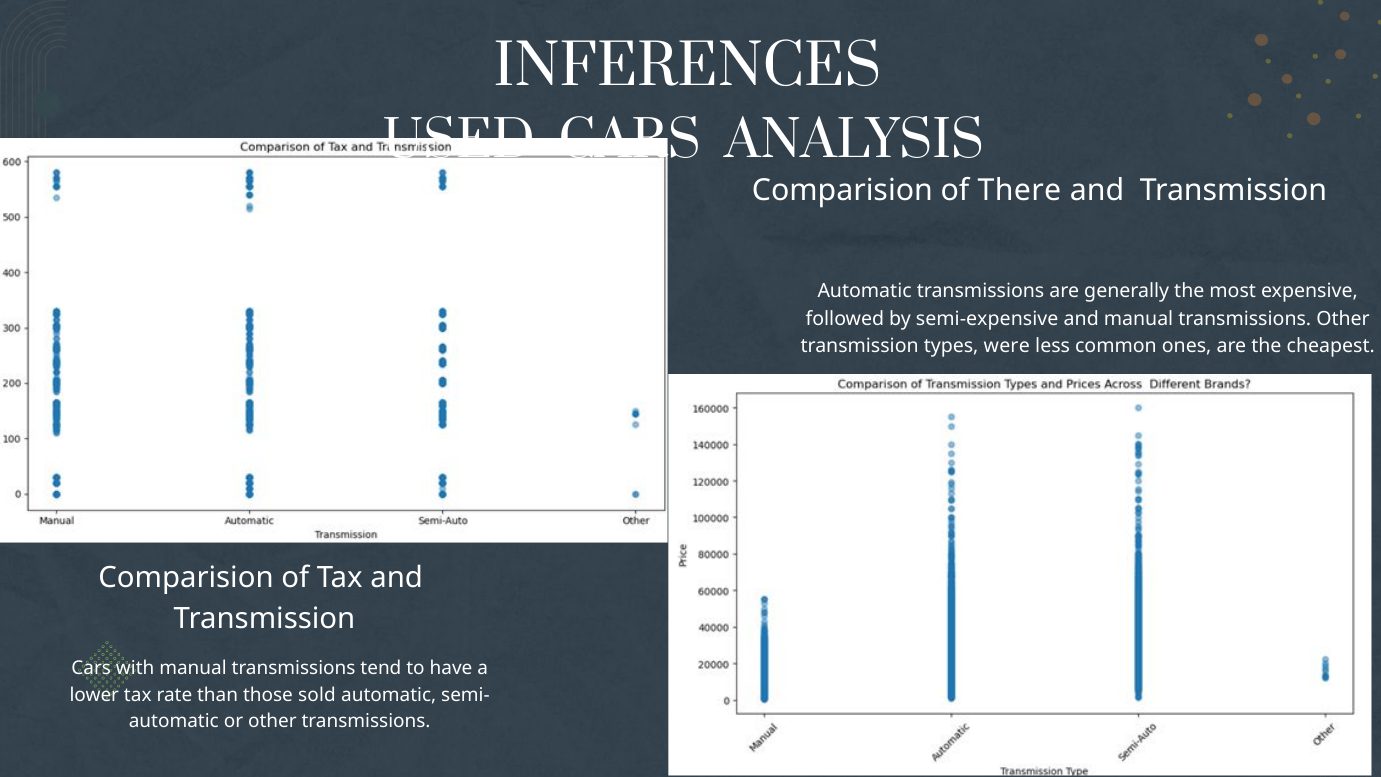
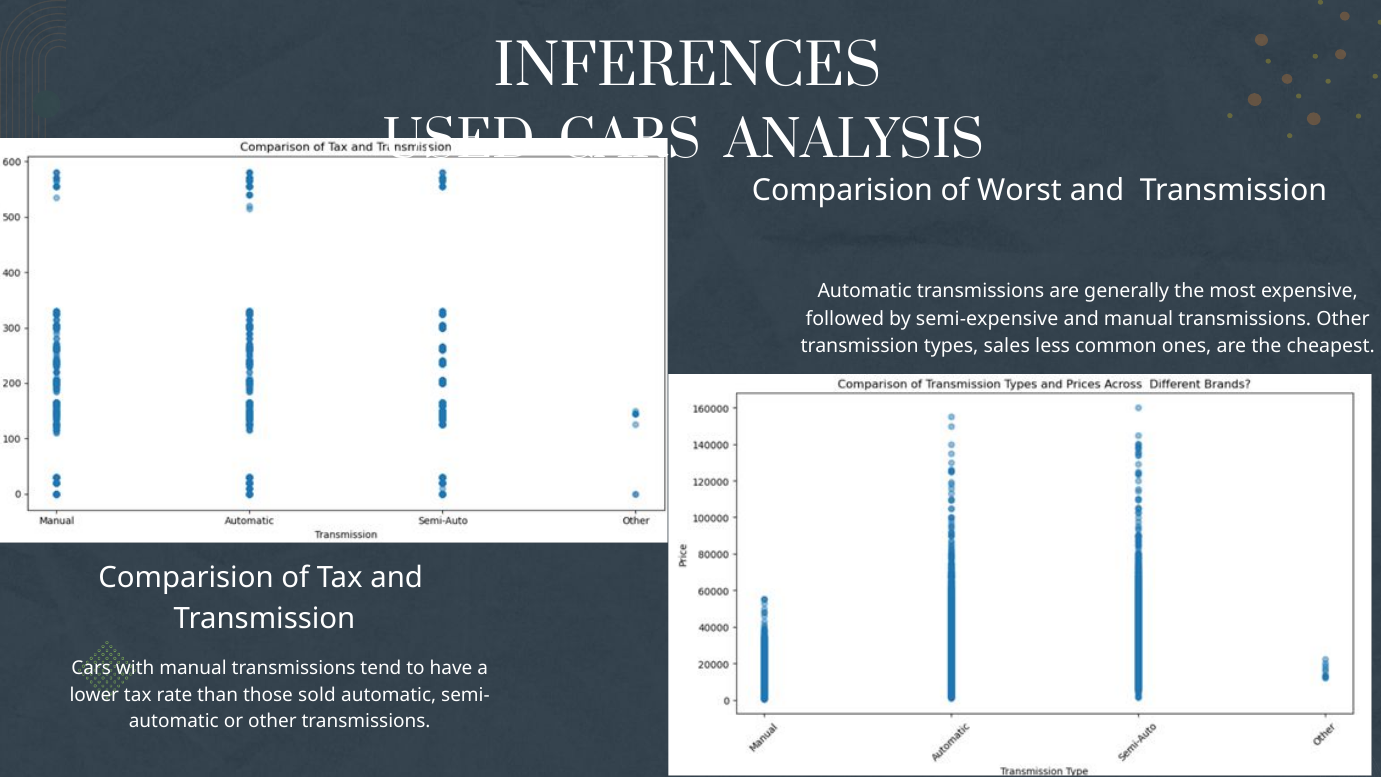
There: There -> Worst (1020, 190)
were: were -> sales (1007, 346)
